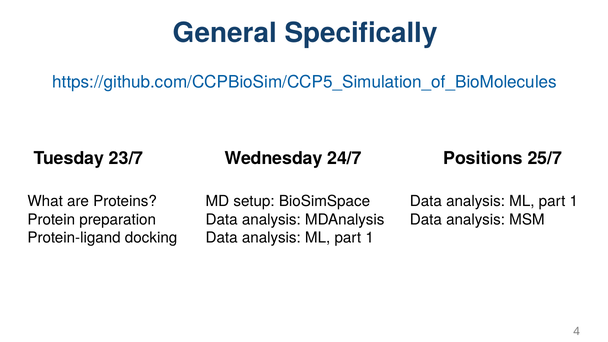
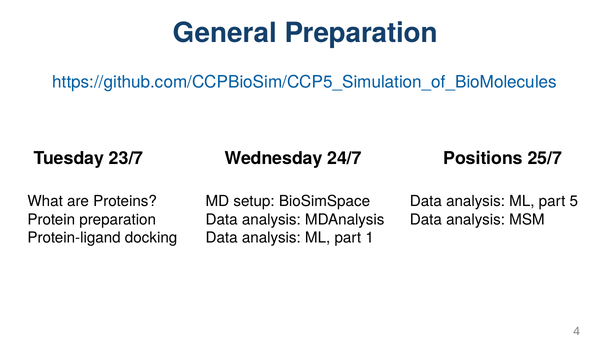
General Specifically: Specifically -> Preparation (361, 33)
1: 1 -> 5 (574, 201)
